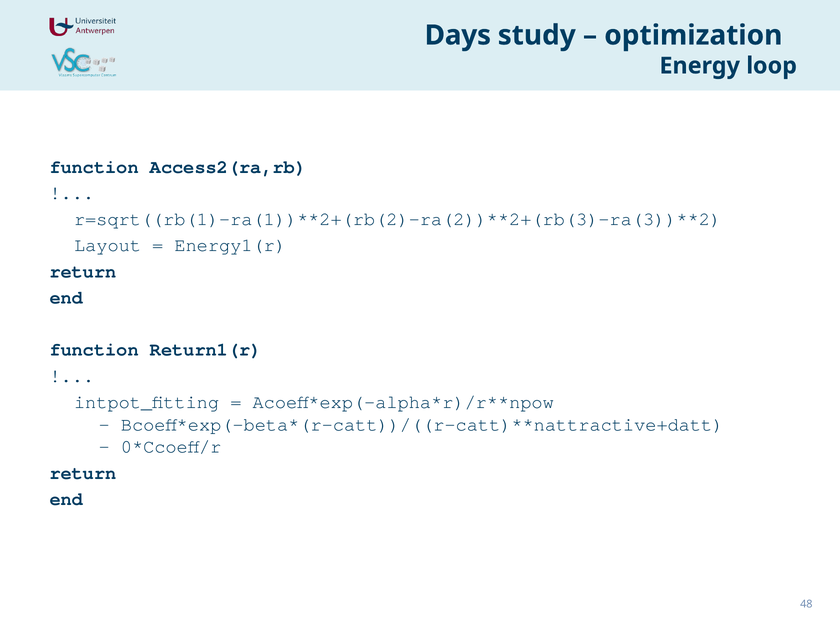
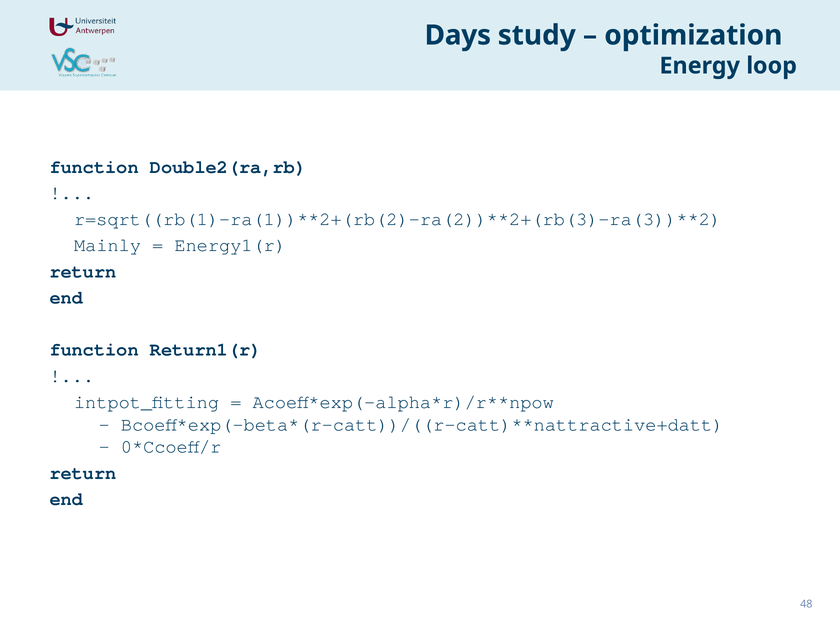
Access2(ra,rb: Access2(ra,rb -> Double2(ra,rb (228, 167)
Layout: Layout -> Mainly (108, 245)
